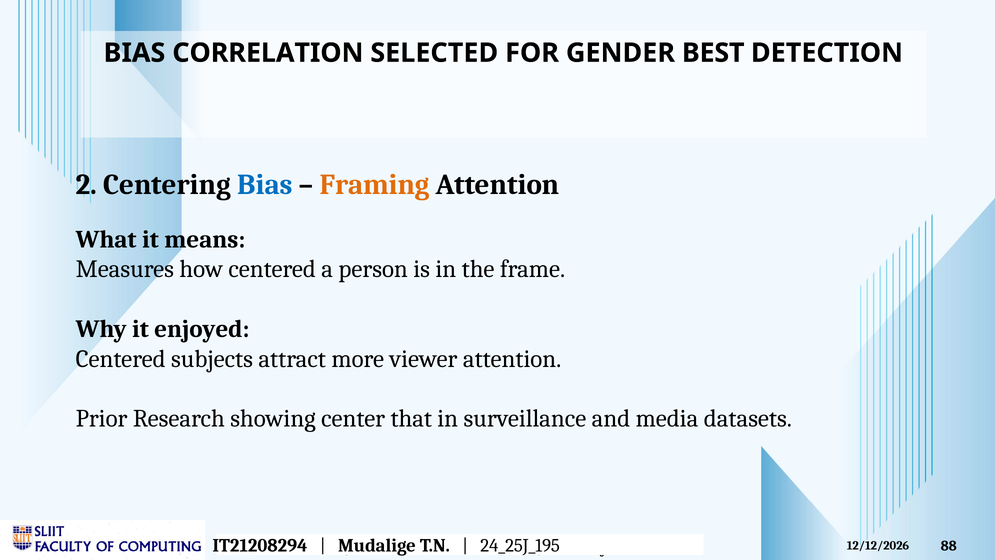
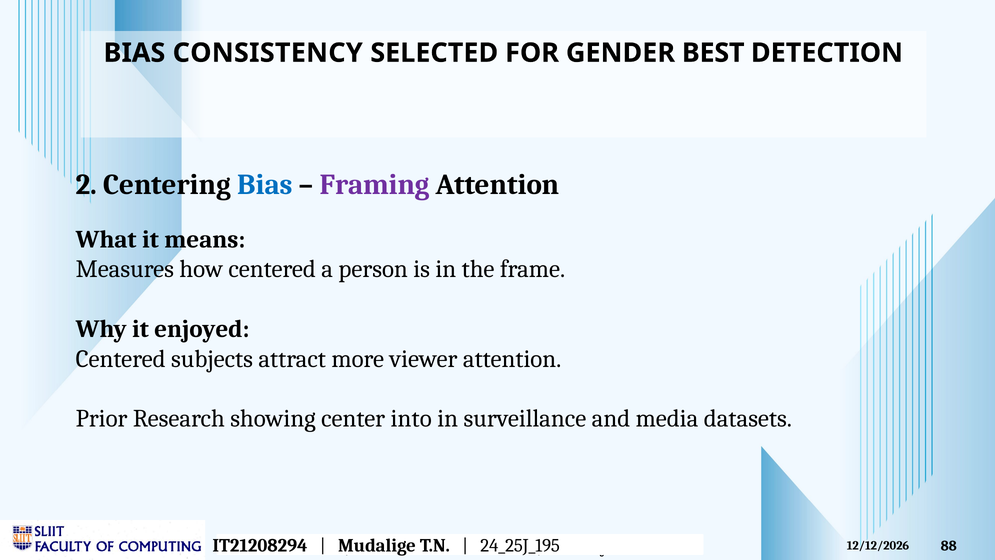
CORRELATION: CORRELATION -> CONSISTENCY (268, 53)
Framing colour: orange -> purple (375, 185)
that: that -> into (411, 418)
